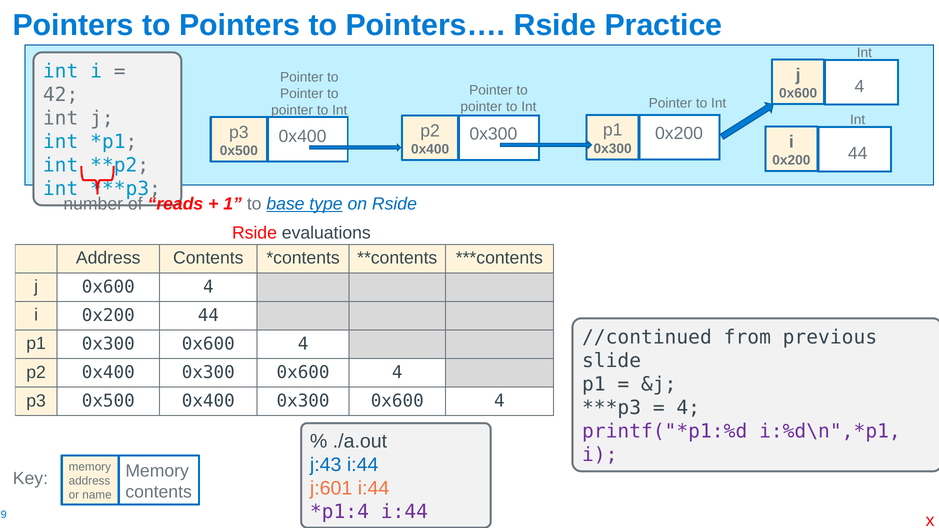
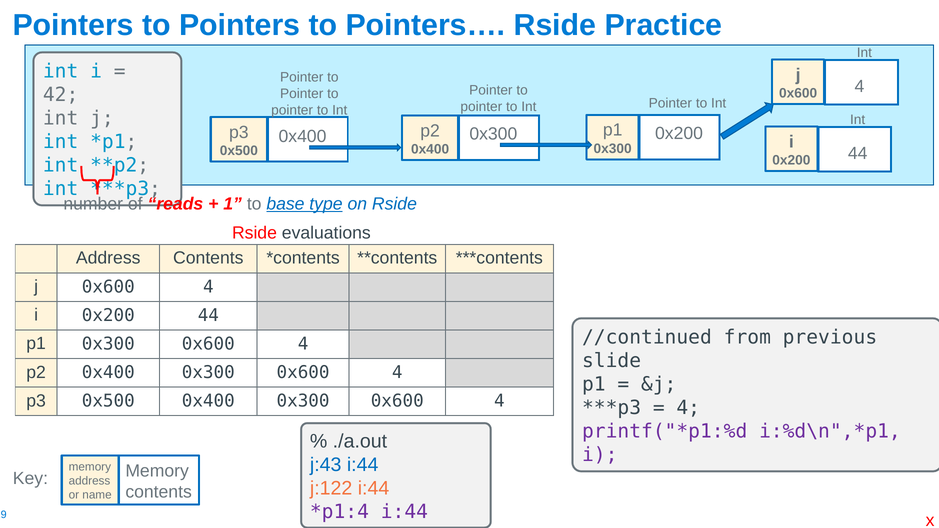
j:601: j:601 -> j:122 (331, 489)
